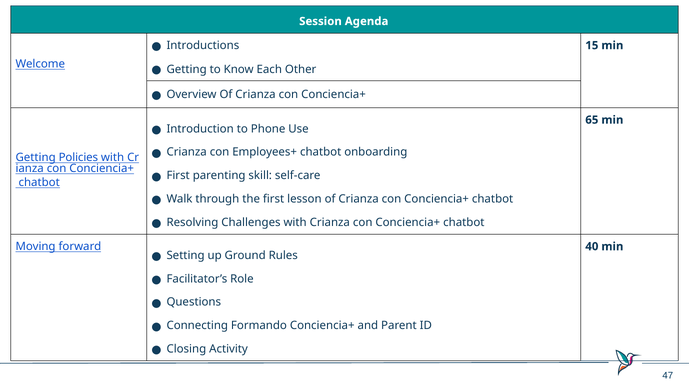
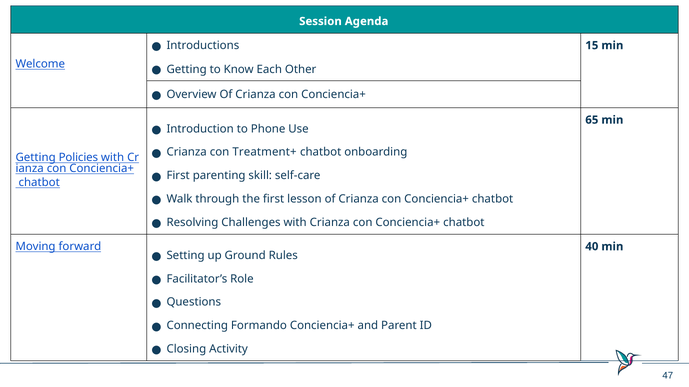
Employees+: Employees+ -> Treatment+ (265, 152)
